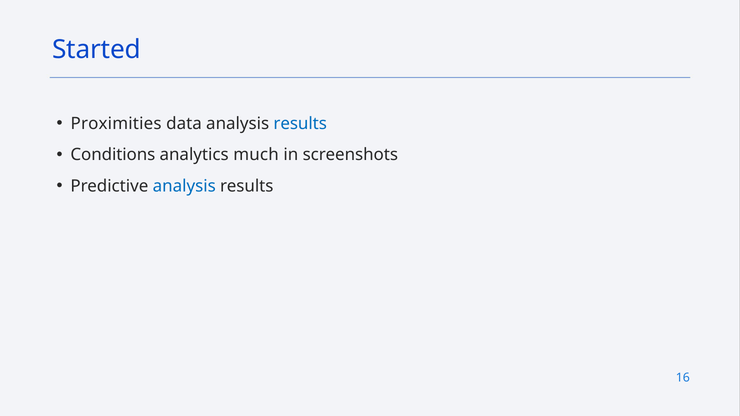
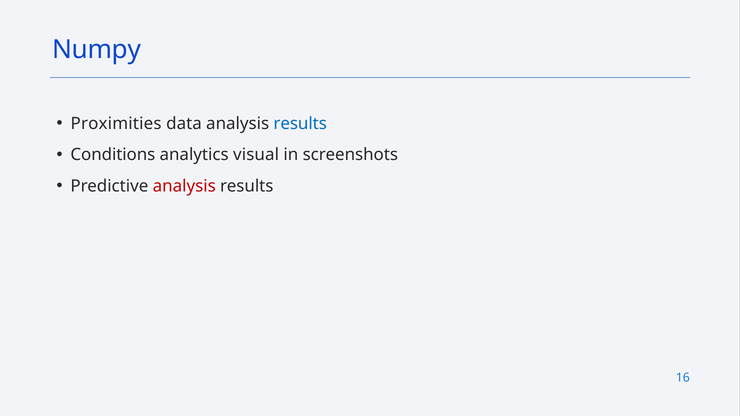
Started: Started -> Numpy (97, 49)
much: much -> visual (256, 155)
analysis colour: blue -> red (184, 186)
